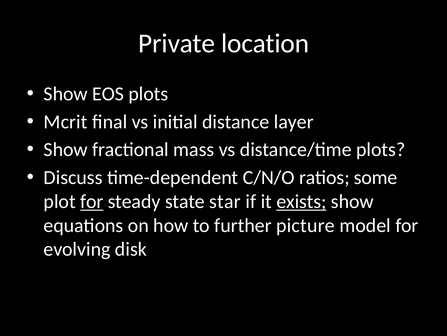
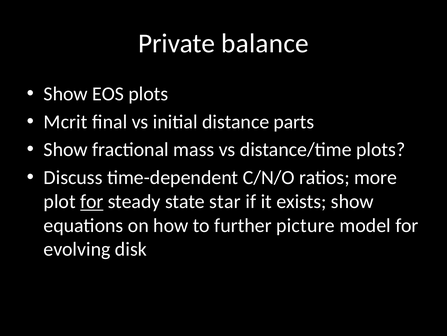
location: location -> balance (265, 43)
layer: layer -> parts (294, 122)
some: some -> more (376, 177)
exists underline: present -> none (301, 201)
